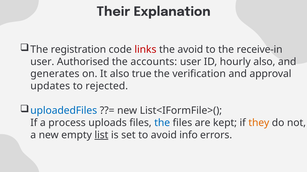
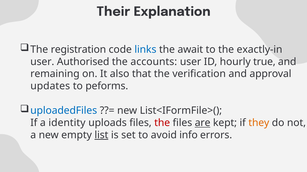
links colour: red -> blue (145, 50)
the avoid: avoid -> await (190, 50)
receive-in: receive-in -> exactly-in (260, 50)
hourly also: also -> true (264, 62)
generates: generates -> remaining (55, 74)
true: true -> that (142, 74)
rejected: rejected -> peforms (107, 86)
process: process -> identity (67, 123)
the colour: blue -> red (162, 123)
are underline: none -> present (203, 123)
